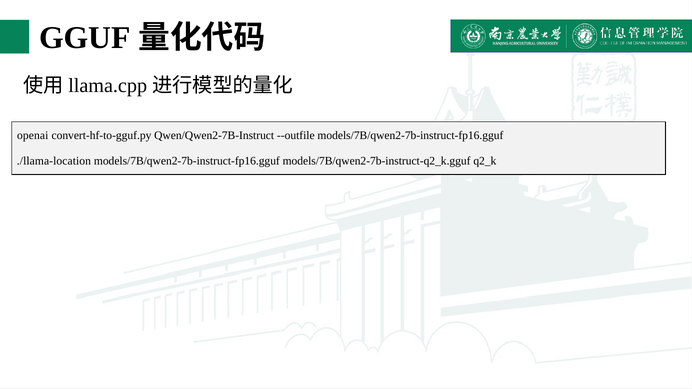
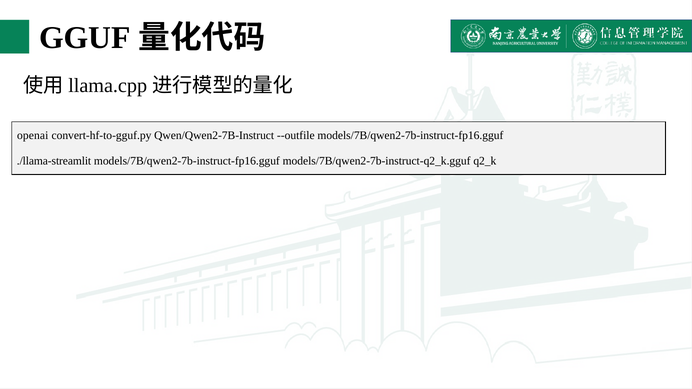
./llama-location: ./llama-location -> ./llama-streamlit (54, 161)
